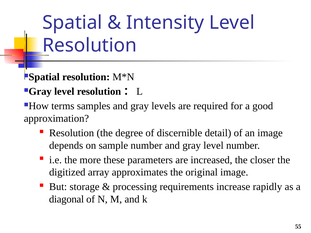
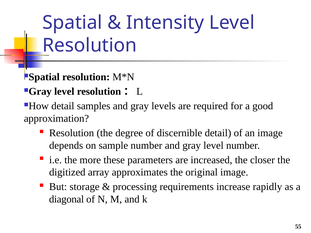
How terms: terms -> detail (63, 106)
